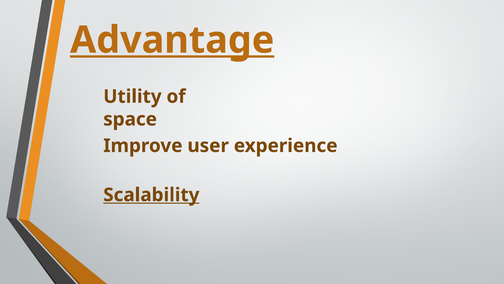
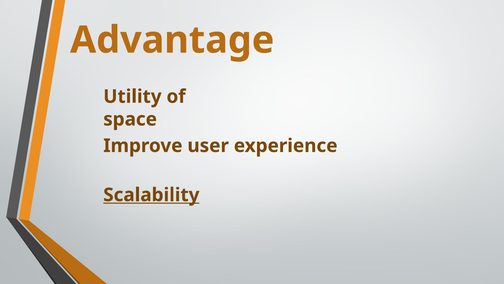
Advantage underline: present -> none (172, 40)
